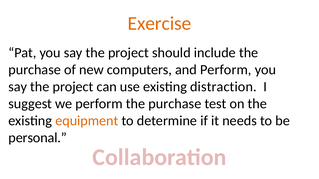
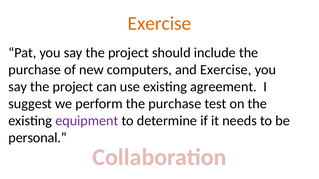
and Perform: Perform -> Exercise (226, 70)
distraction: distraction -> agreement (223, 87)
equipment colour: orange -> purple (87, 121)
